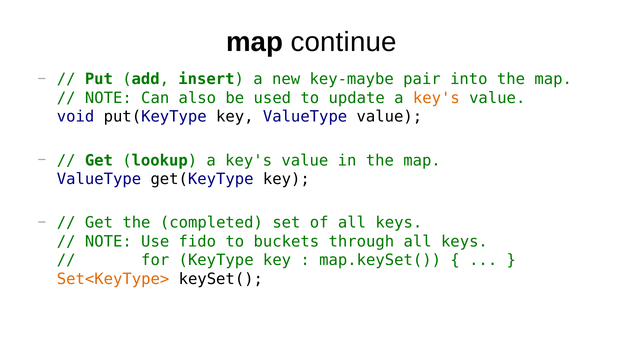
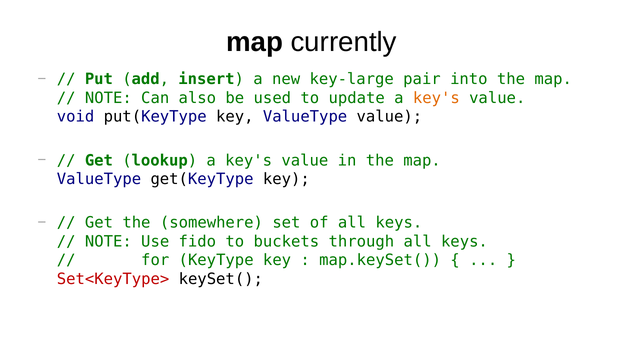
continue: continue -> currently (344, 42)
key-maybe: key-maybe -> key-large (352, 79)
completed: completed -> somewhere (211, 222)
Set<KeyType> colour: orange -> red (113, 279)
